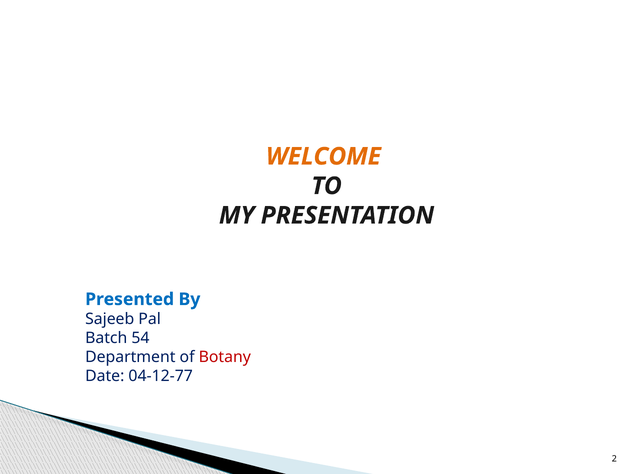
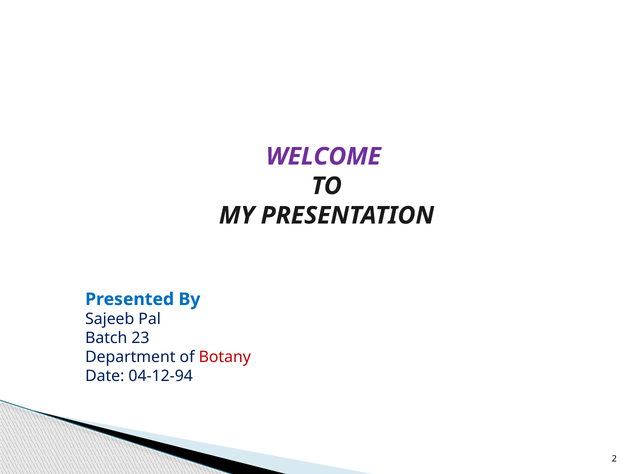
WELCOME colour: orange -> purple (323, 156)
54: 54 -> 23 (140, 338)
04-12-77: 04-12-77 -> 04-12-94 (161, 376)
